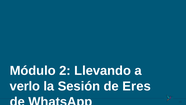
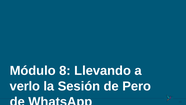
2: 2 -> 8 (65, 70)
Eres: Eres -> Pero (137, 86)
